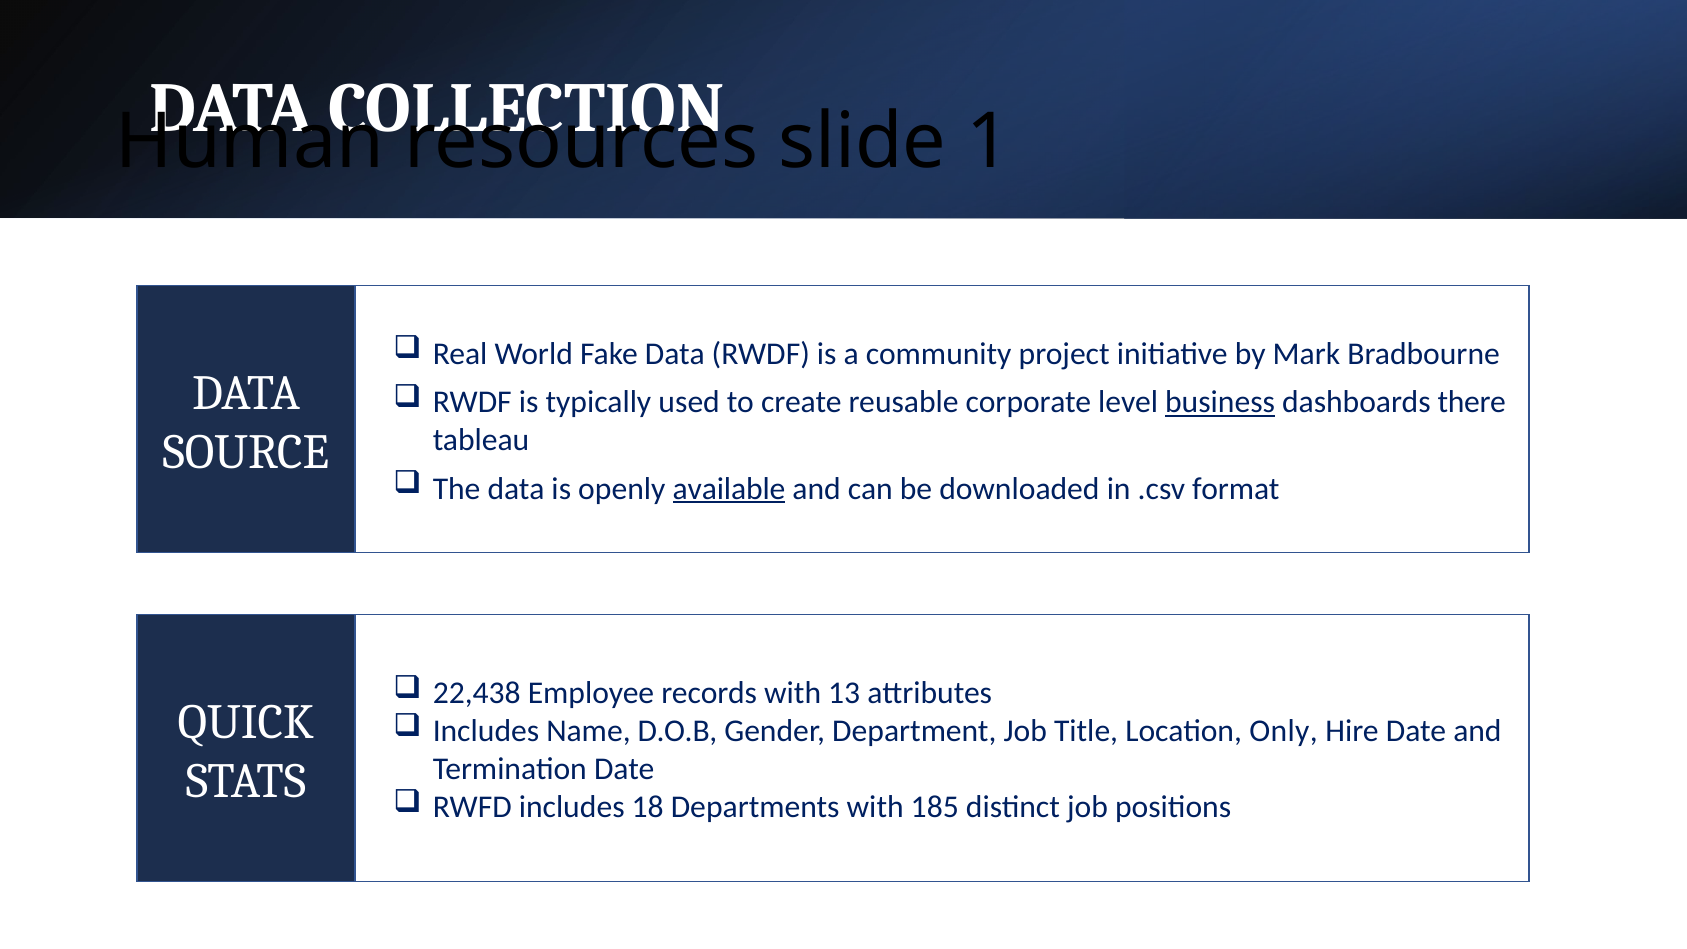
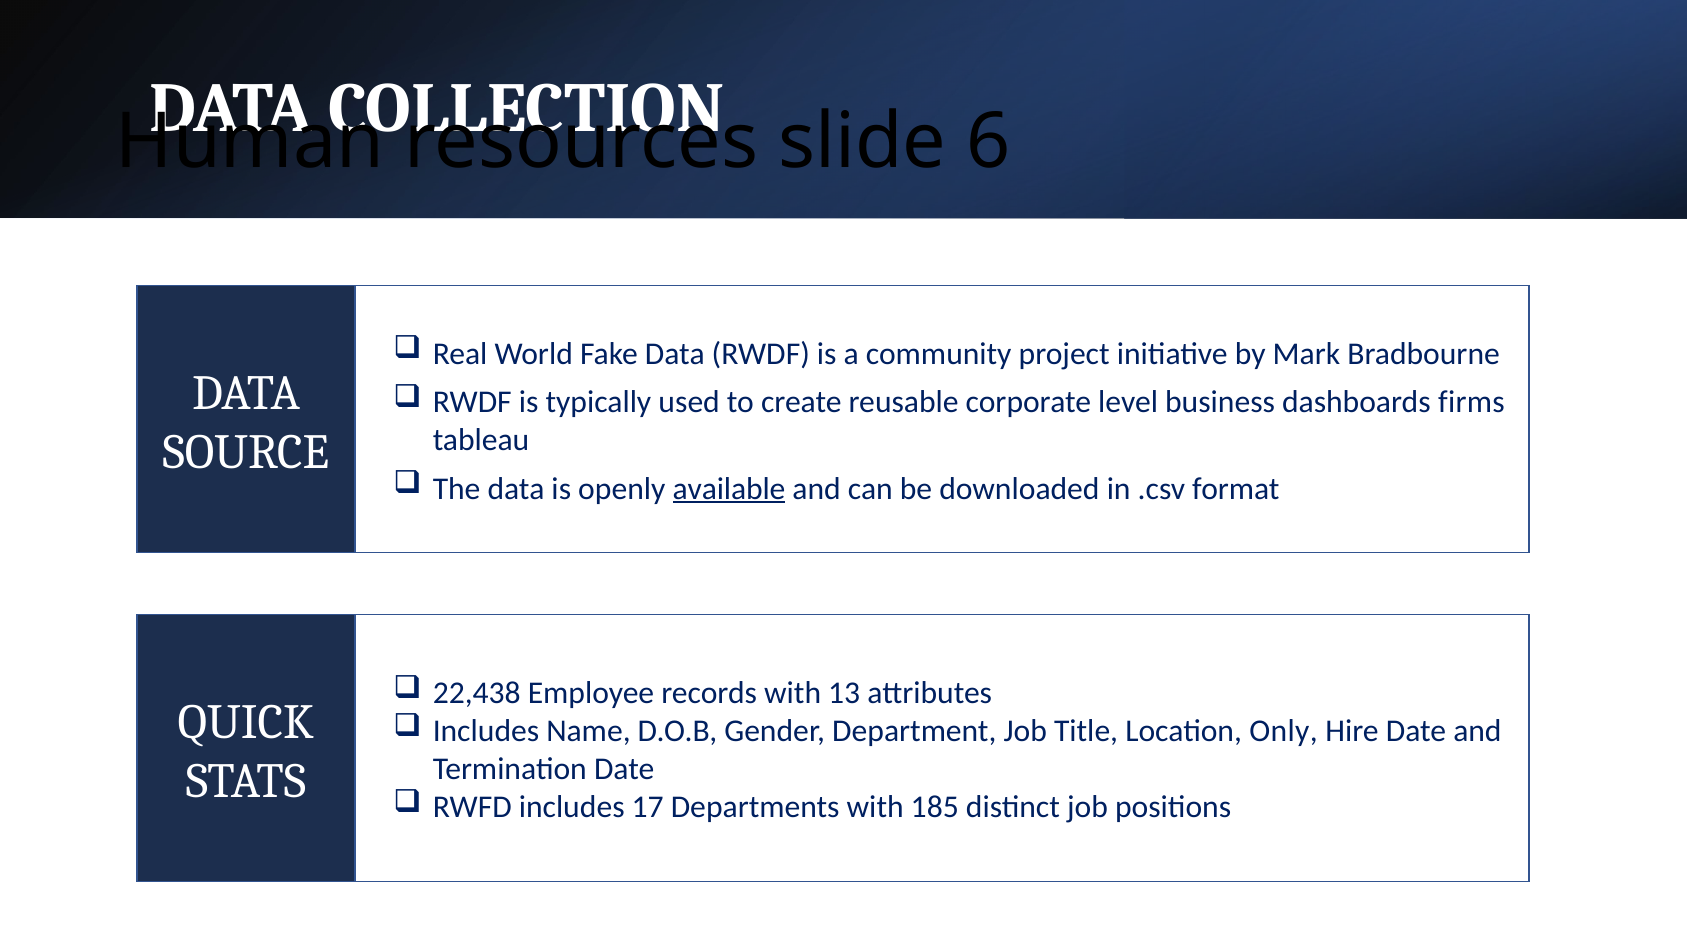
1: 1 -> 6 (988, 142)
business underline: present -> none (1220, 402)
there: there -> firms (1471, 402)
18: 18 -> 17 (648, 807)
